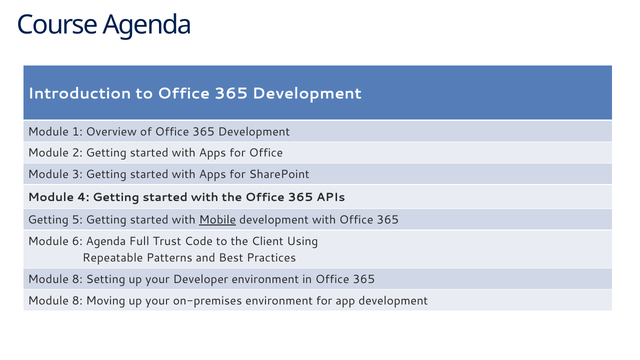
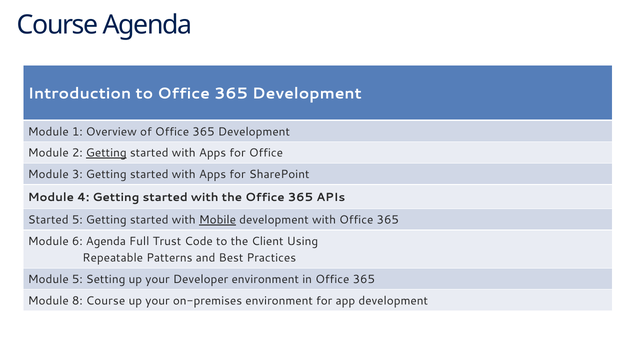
Getting underline: none -> present (106, 153)
Getting: Getting -> Started (48, 220)
8: 8 -> 5 (77, 279)
8 Moving: Moving -> Course (106, 301)
